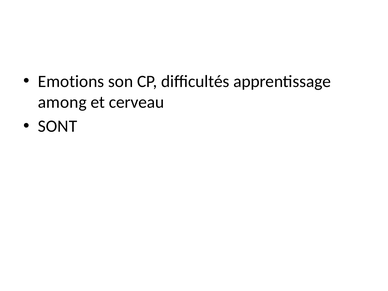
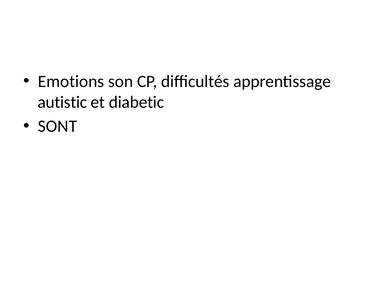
among: among -> autistic (62, 102)
cerveau: cerveau -> diabetic (137, 102)
